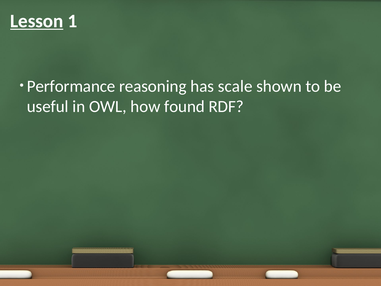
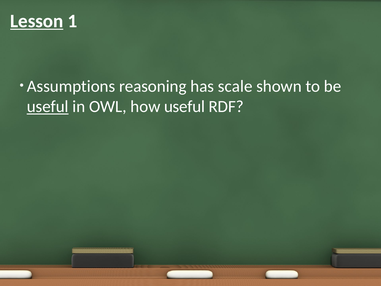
Performance: Performance -> Assumptions (71, 86)
useful underline: none -> present (48, 107)
how found: found -> useful (185, 107)
